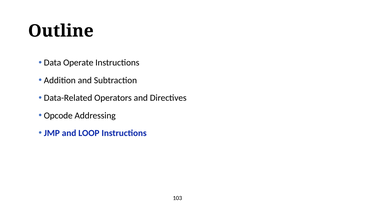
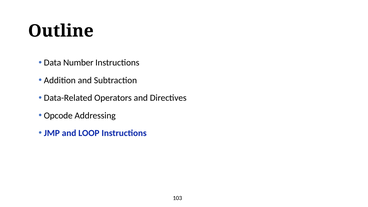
Operate: Operate -> Number (78, 63)
